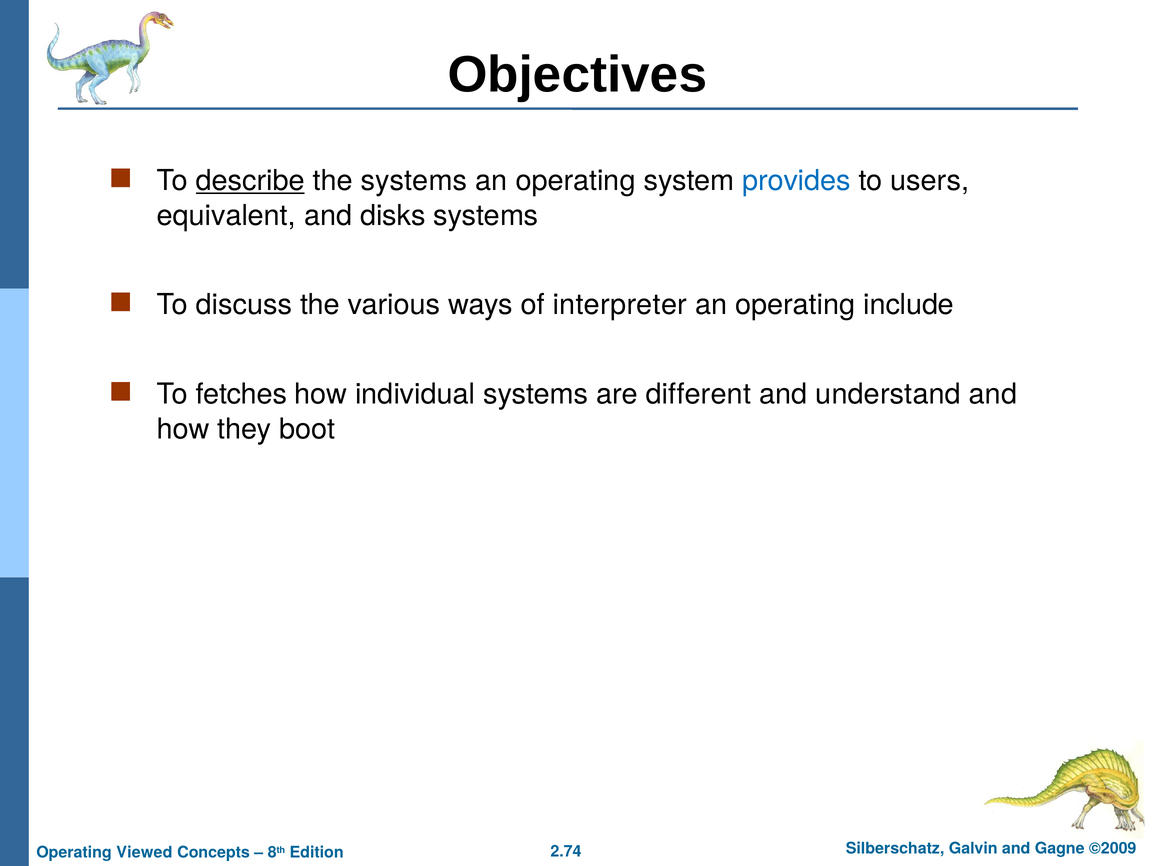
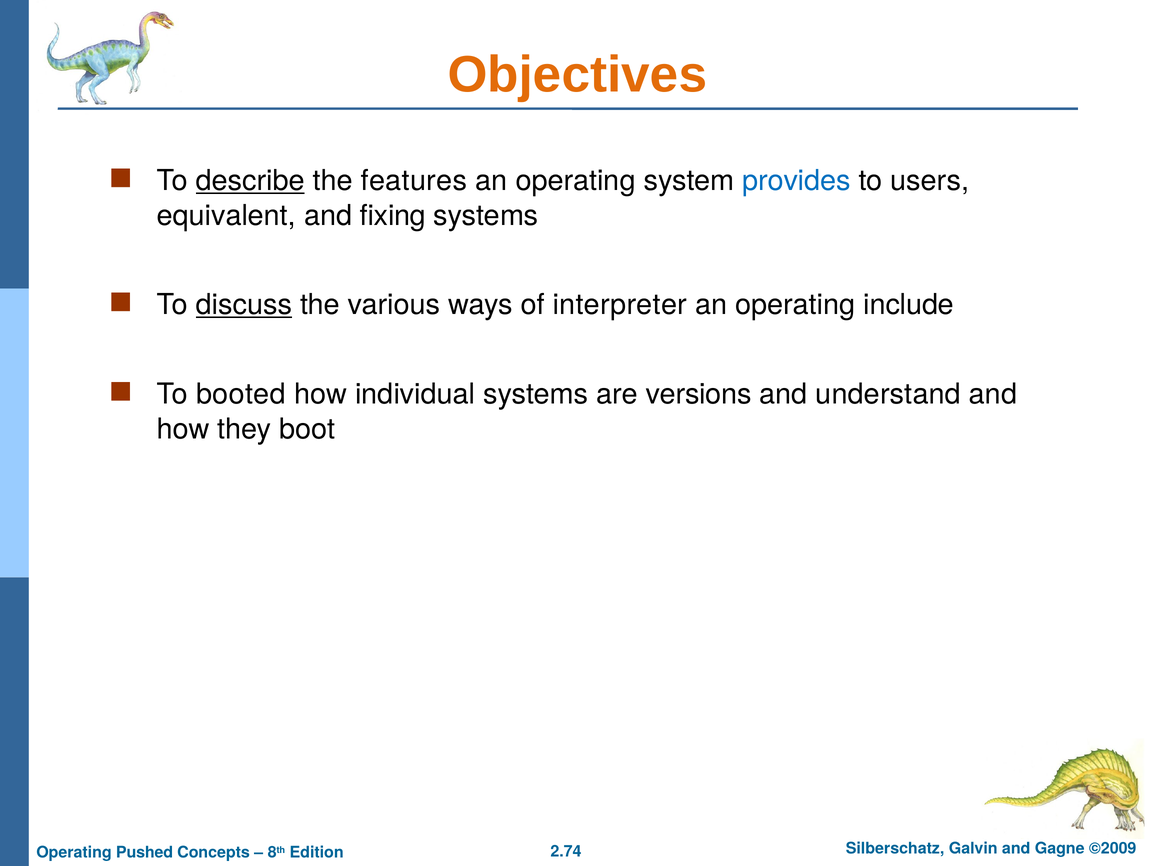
Objectives colour: black -> orange (577, 75)
the systems: systems -> features (414, 181)
disks: disks -> fixing (393, 216)
discuss underline: none -> present (244, 305)
fetches: fetches -> booted (241, 395)
different: different -> versions (699, 395)
Viewed: Viewed -> Pushed (145, 853)
